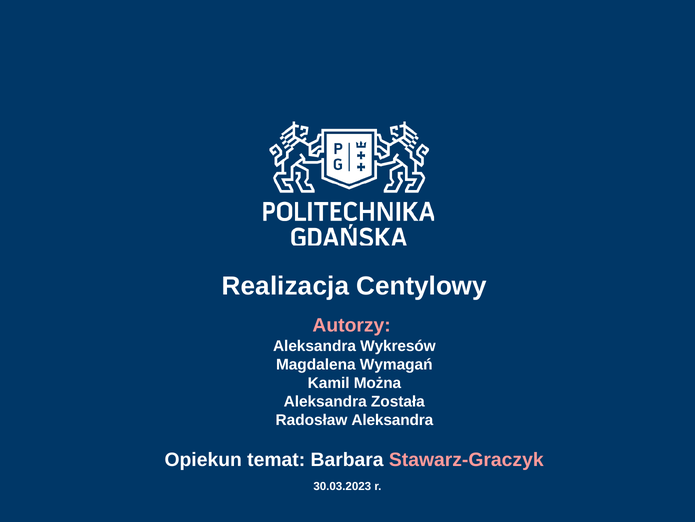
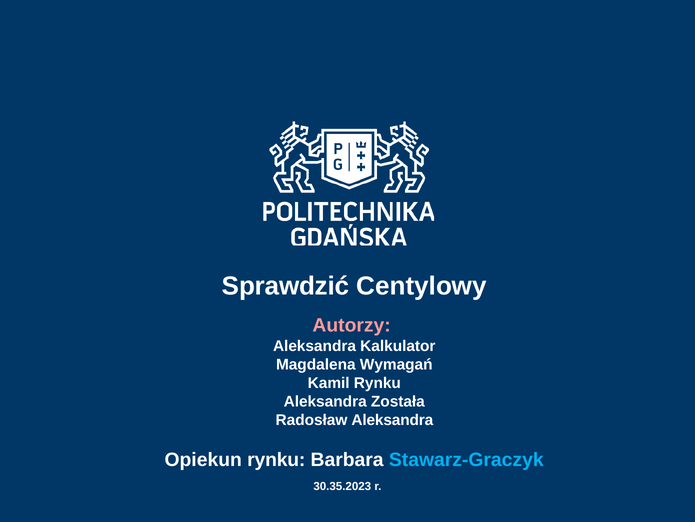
Realizacja: Realizacja -> Sprawdzić (286, 285)
Wykresów: Wykresów -> Kalkulator (398, 345)
Kamil Można: Można -> Rynku (377, 383)
Opiekun temat: temat -> rynku (276, 459)
Stawarz-Graczyk colour: pink -> light blue (466, 459)
30.03.2023: 30.03.2023 -> 30.35.2023 (342, 486)
